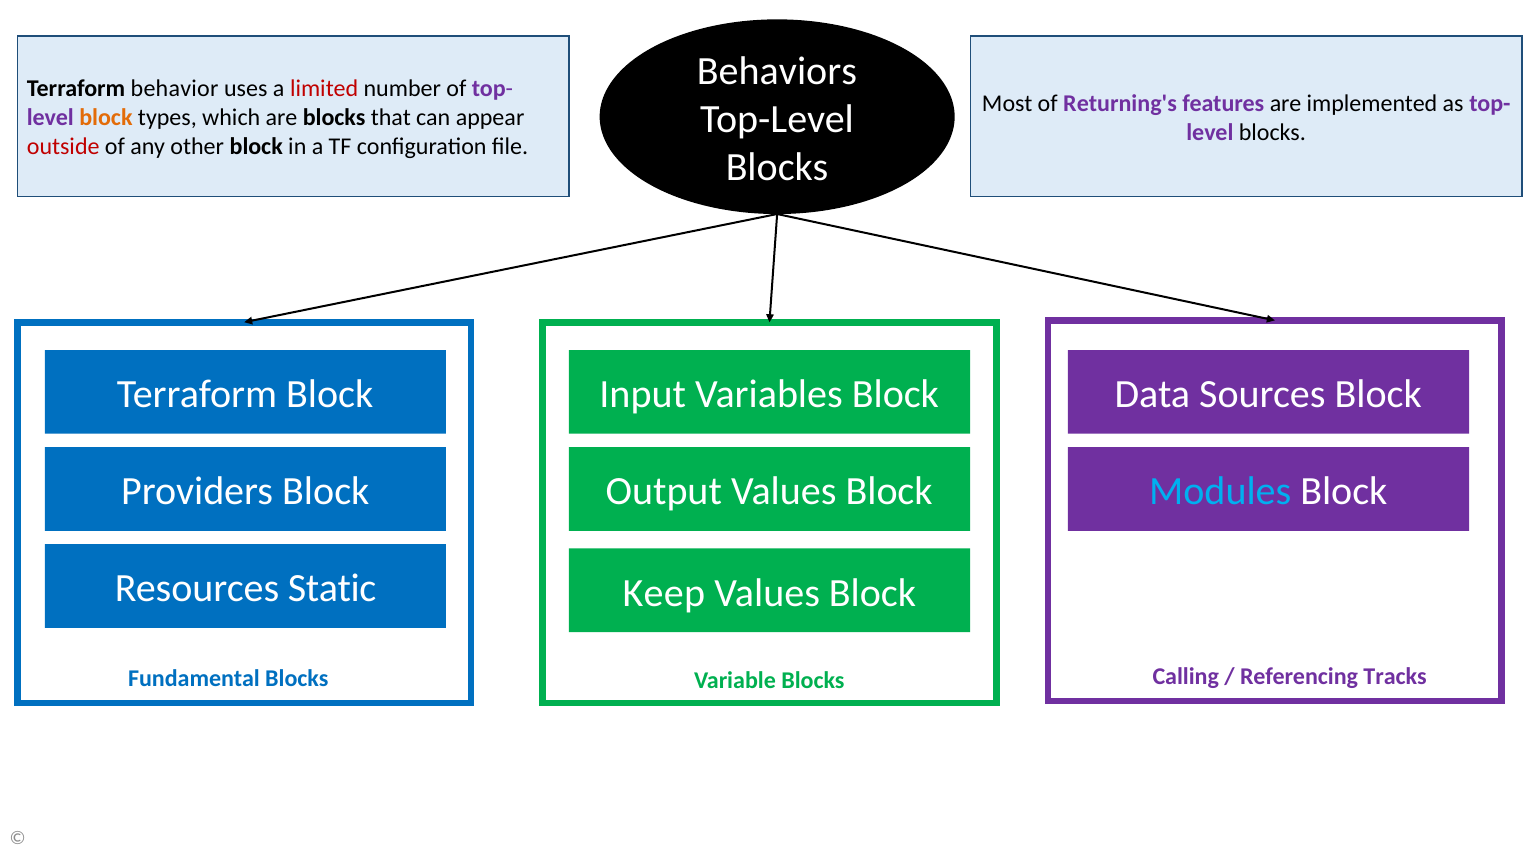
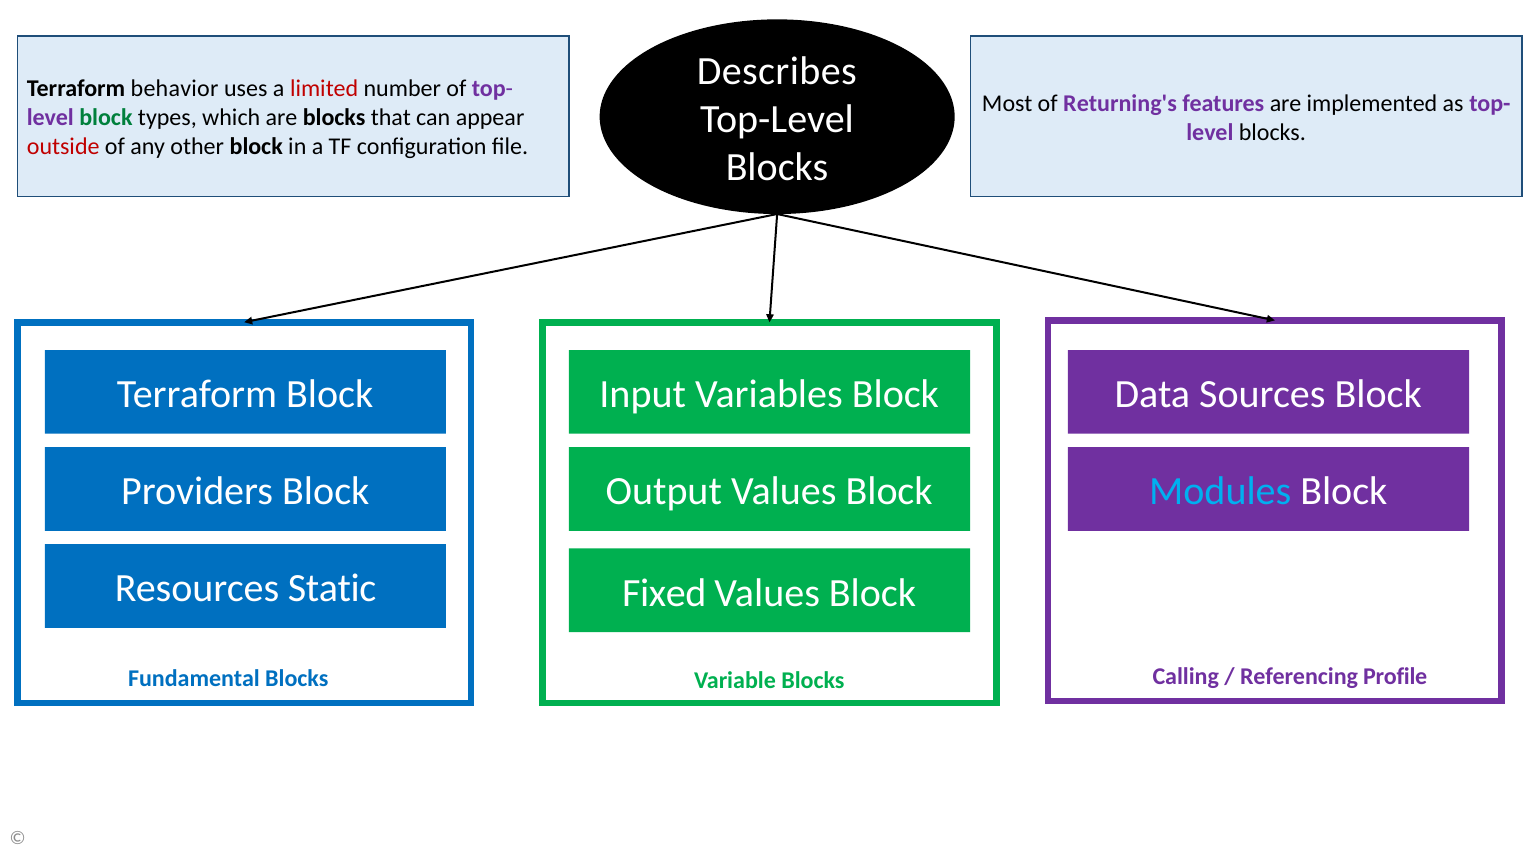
Behaviors: Behaviors -> Describes (777, 71)
block colour: orange -> green (106, 118)
Keep: Keep -> Fixed (664, 594)
Tracks: Tracks -> Profile (1395, 677)
